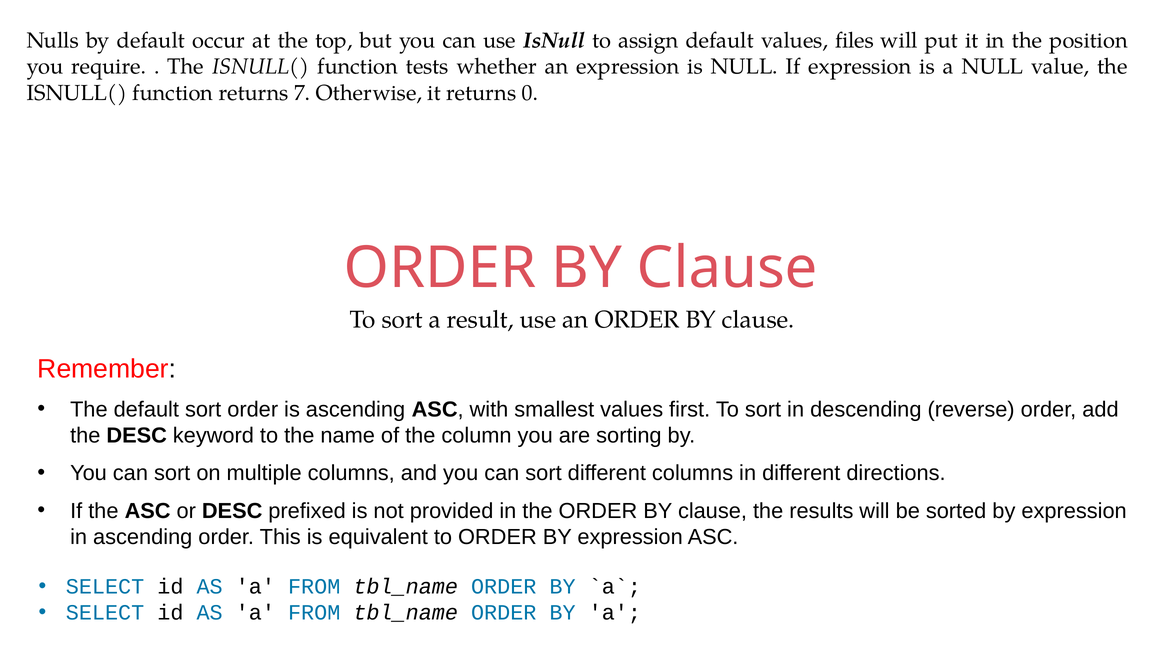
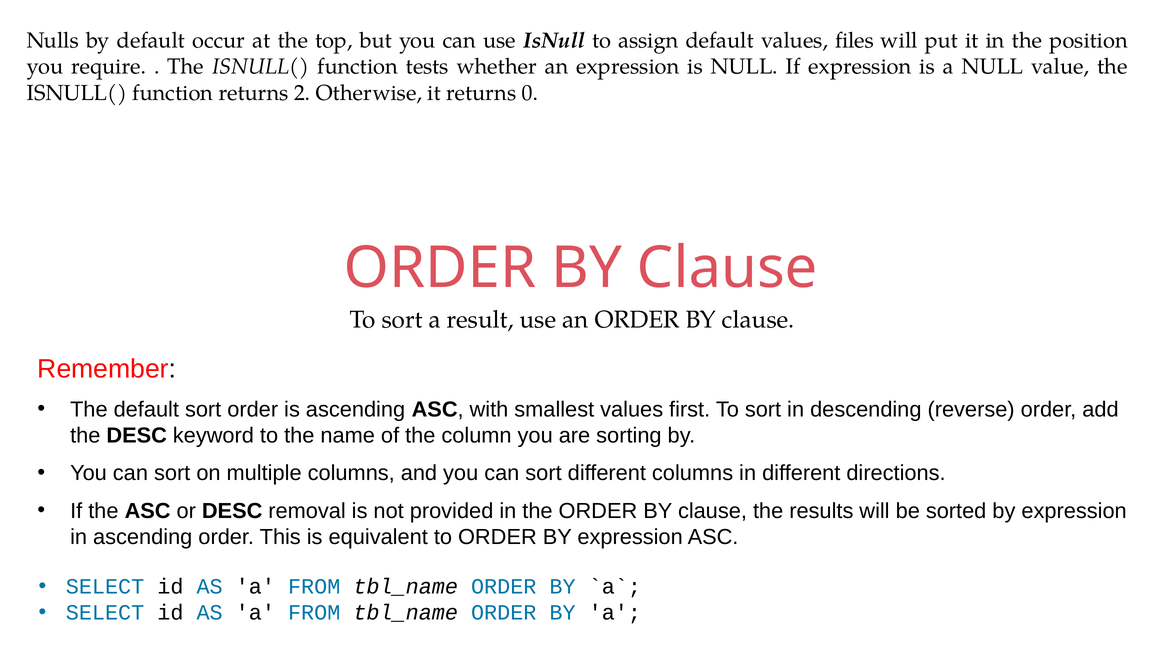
7: 7 -> 2 (302, 93)
prefixed: prefixed -> removal (307, 511)
